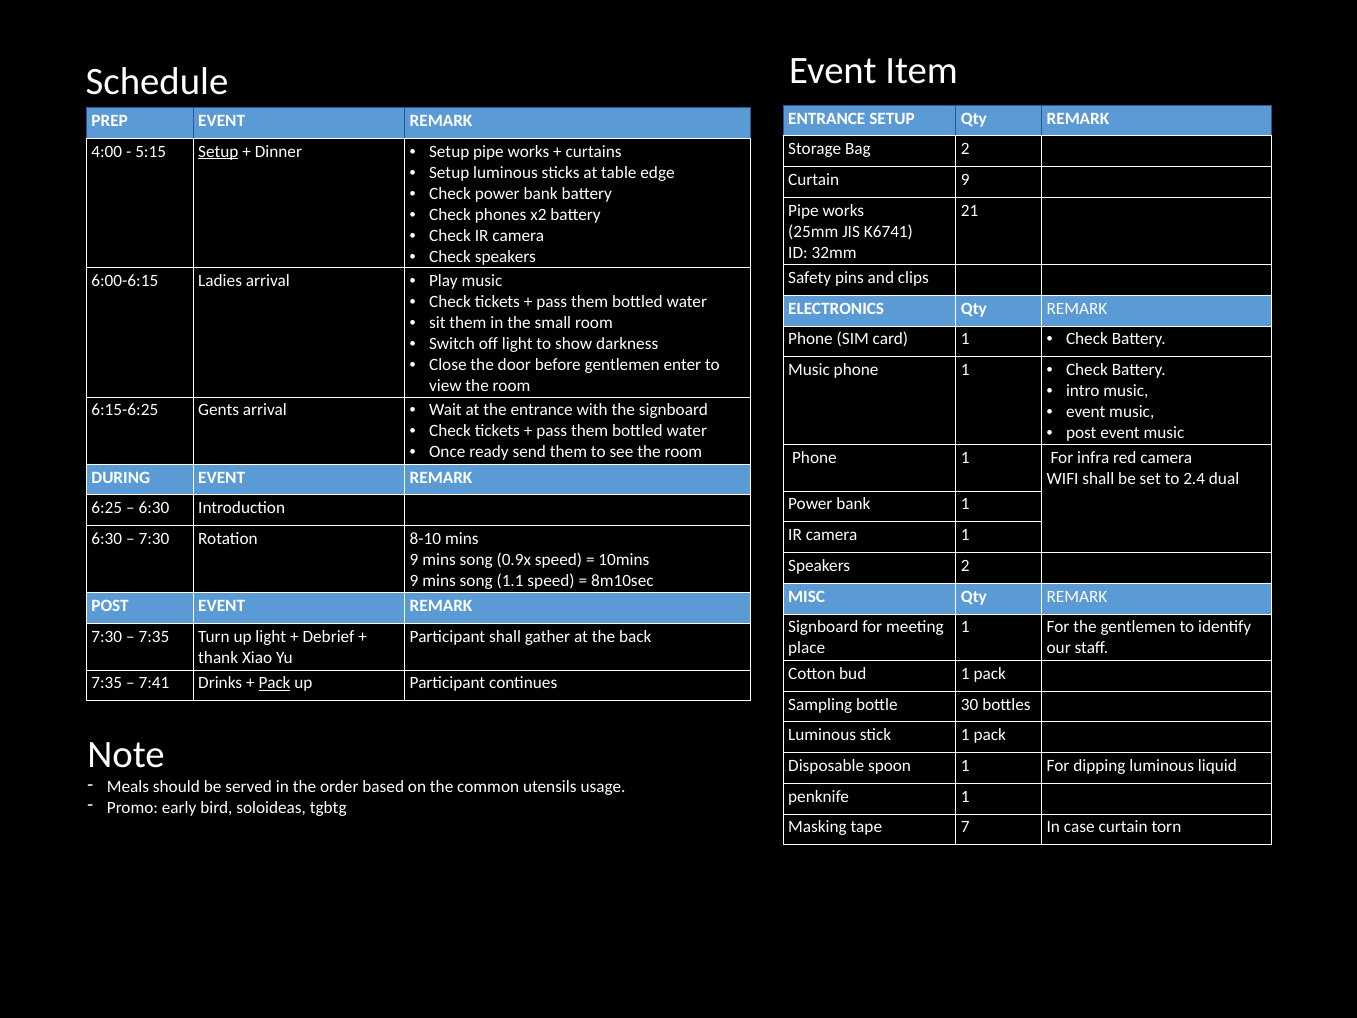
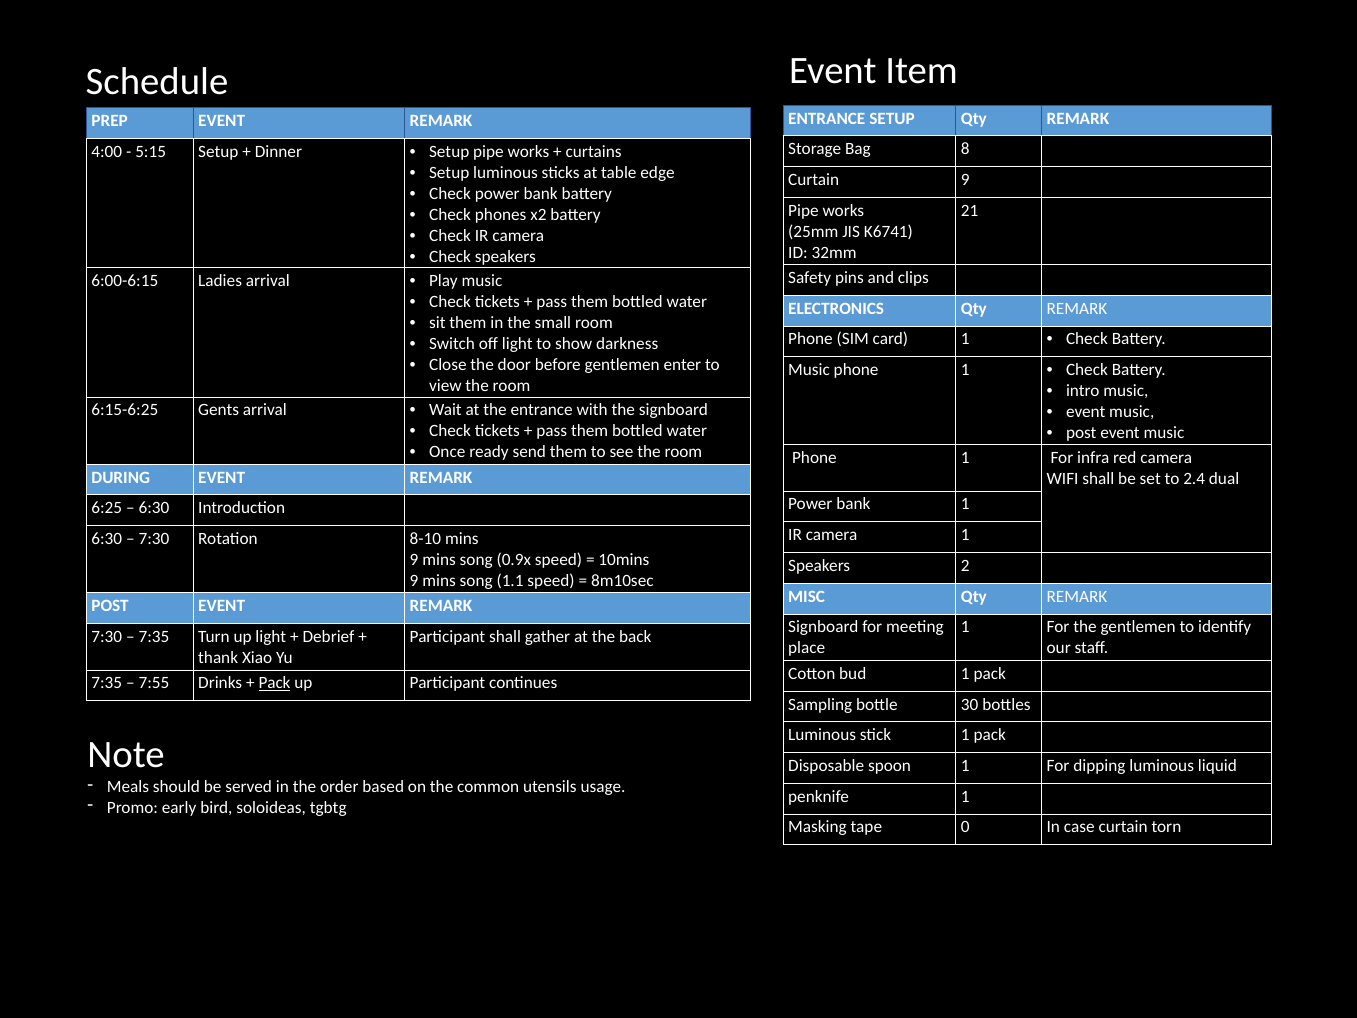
Bag 2: 2 -> 8 (965, 149)
Setup underline: present -> none (218, 151)
7:41: 7:41 -> 7:55 (154, 683)
7: 7 -> 0 (965, 827)
